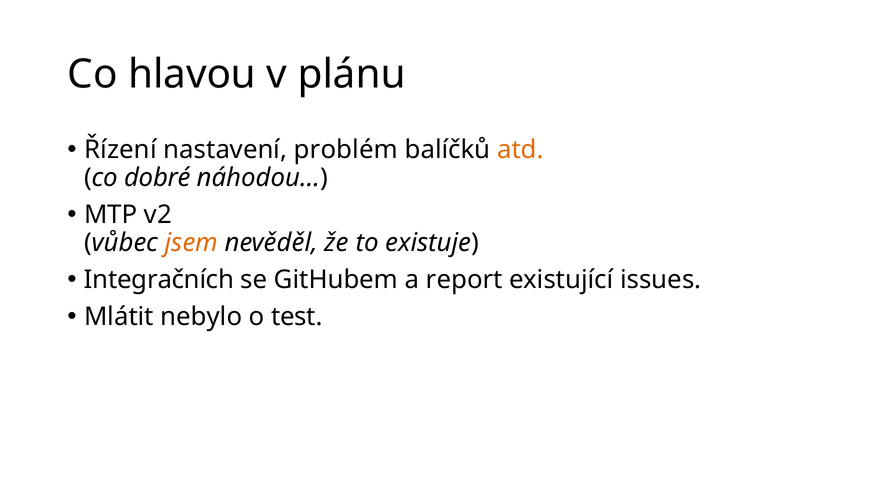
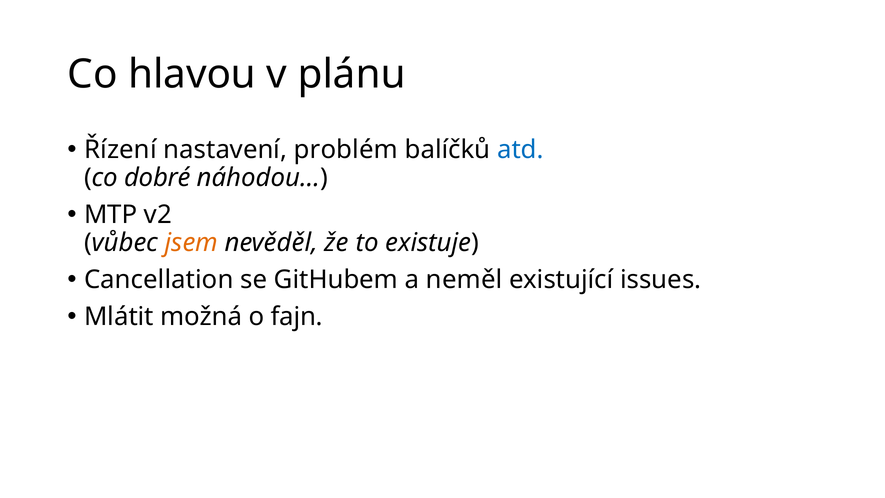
atd colour: orange -> blue (520, 150)
Integračních: Integračních -> Cancellation (159, 280)
report: report -> neměl (464, 280)
nebylo: nebylo -> možná (201, 317)
test: test -> fajn (297, 317)
